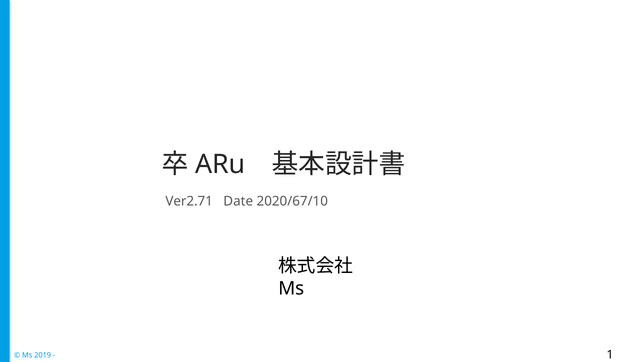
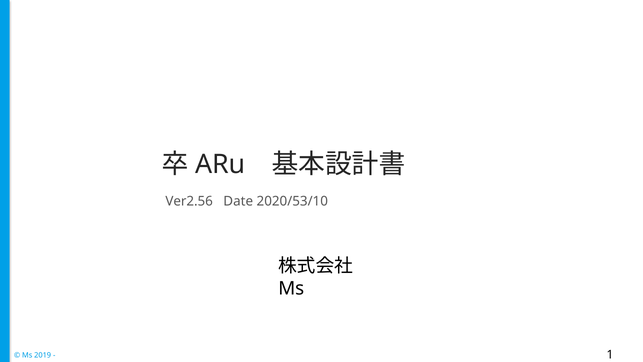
Ver2.71: Ver2.71 -> Ver2.56 (189, 201)
2020/67/10: 2020/67/10 -> 2020/53/10 (292, 201)
